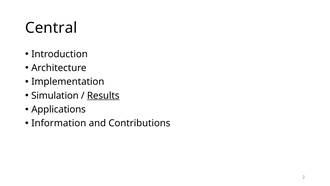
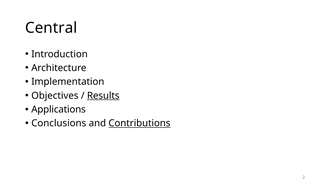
Simulation: Simulation -> Objectives (55, 95)
Information: Information -> Conclusions (59, 123)
Contributions underline: none -> present (139, 123)
